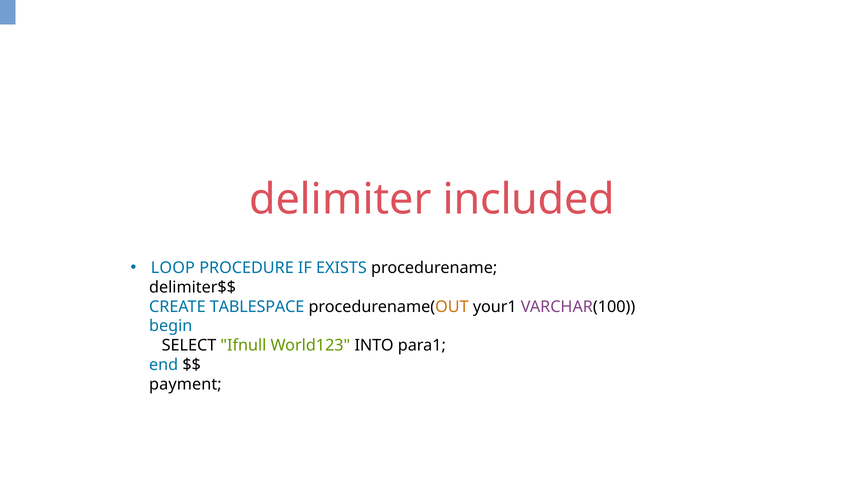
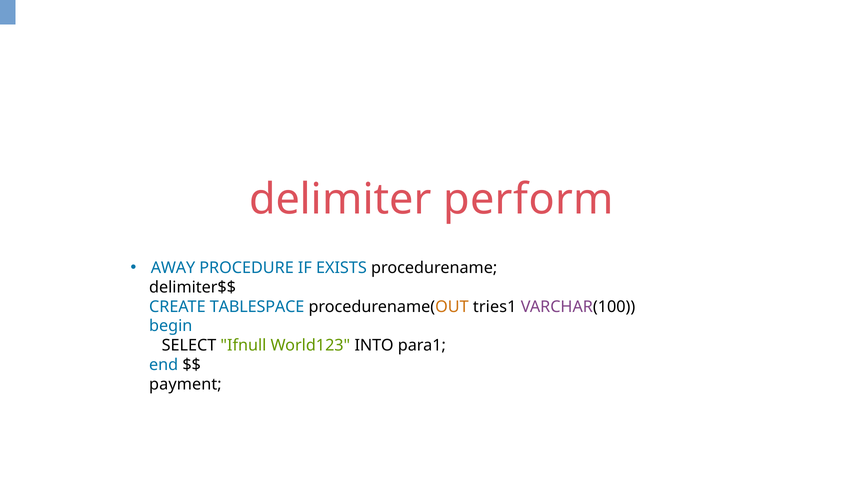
included: included -> perform (528, 200)
LOOP: LOOP -> AWAY (173, 268)
your1: your1 -> tries1 (495, 307)
